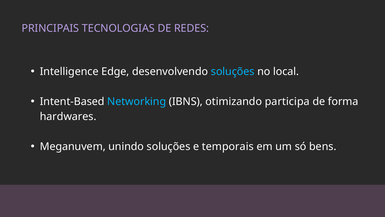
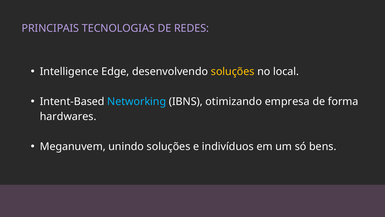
soluções colour: light blue -> yellow (233, 72)
participa: participa -> empresa (287, 101)
temporais: temporais -> indivíduos (228, 146)
